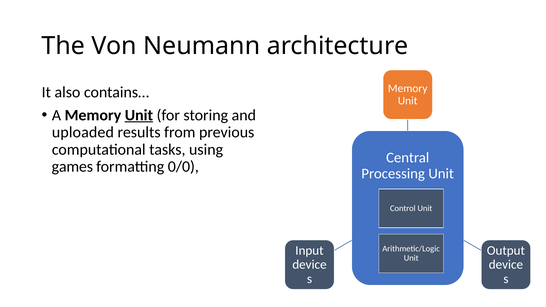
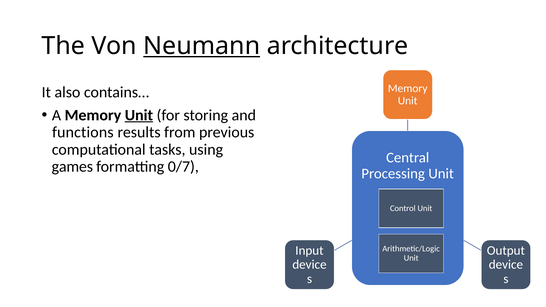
Neumann underline: none -> present (202, 46)
uploaded: uploaded -> functions (83, 132)
0/0: 0/0 -> 0/7 (183, 167)
